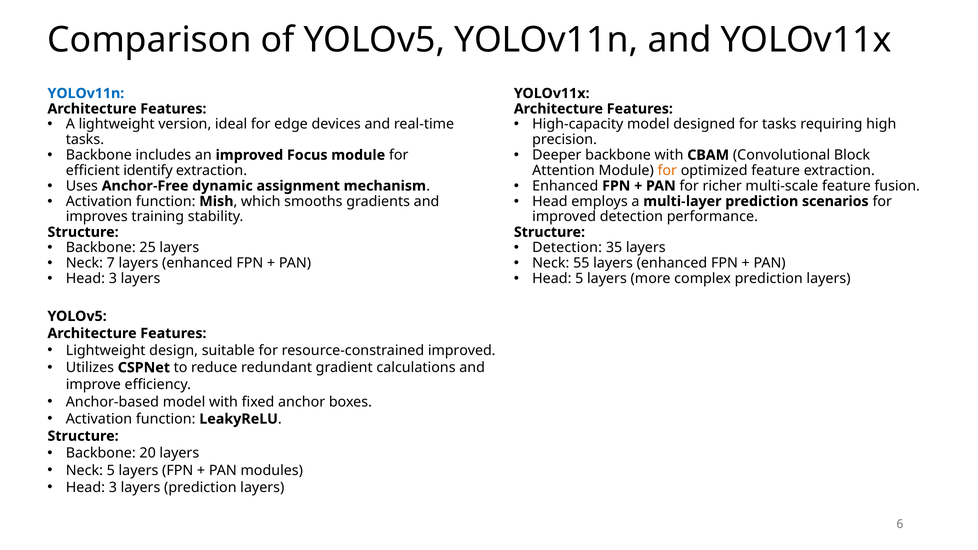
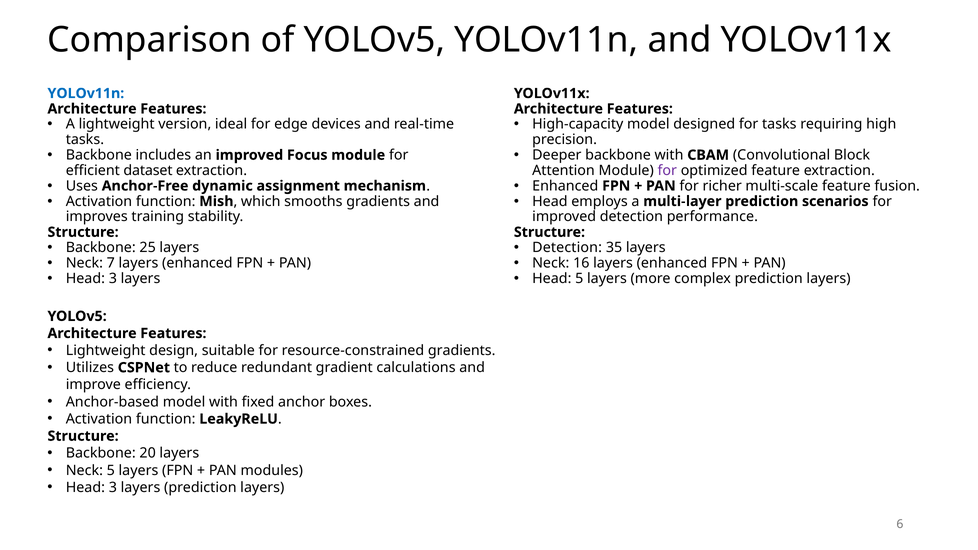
identify: identify -> dataset (148, 171)
for colour: orange -> purple (667, 171)
55: 55 -> 16 (581, 263)
resource-constrained improved: improved -> gradients (462, 351)
